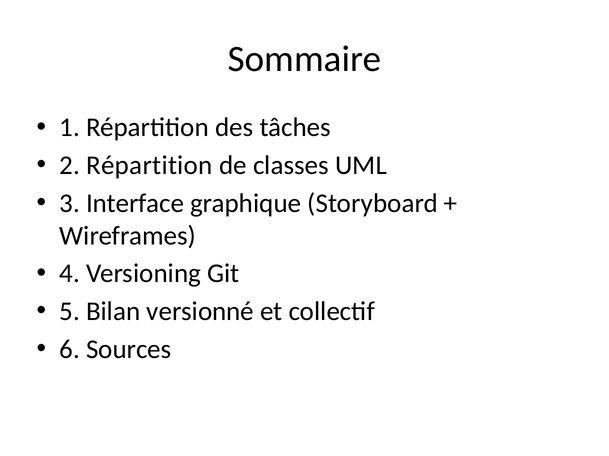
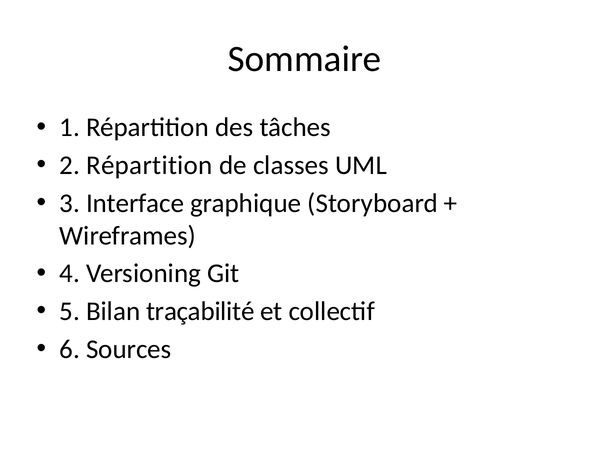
versionné: versionné -> traçabilité (200, 312)
